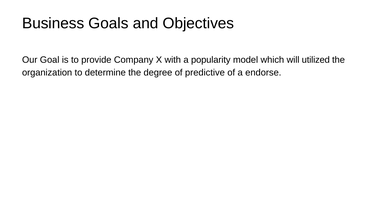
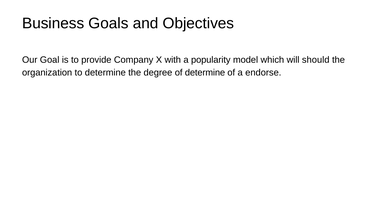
utilized: utilized -> should (316, 60)
of predictive: predictive -> determine (205, 72)
